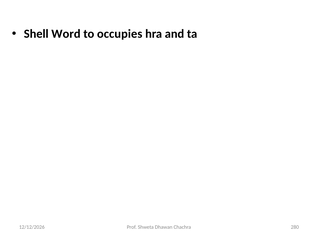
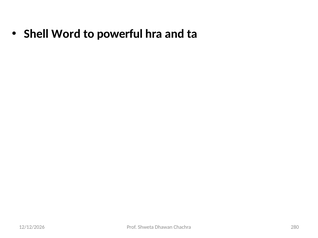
occupies: occupies -> powerful (120, 34)
